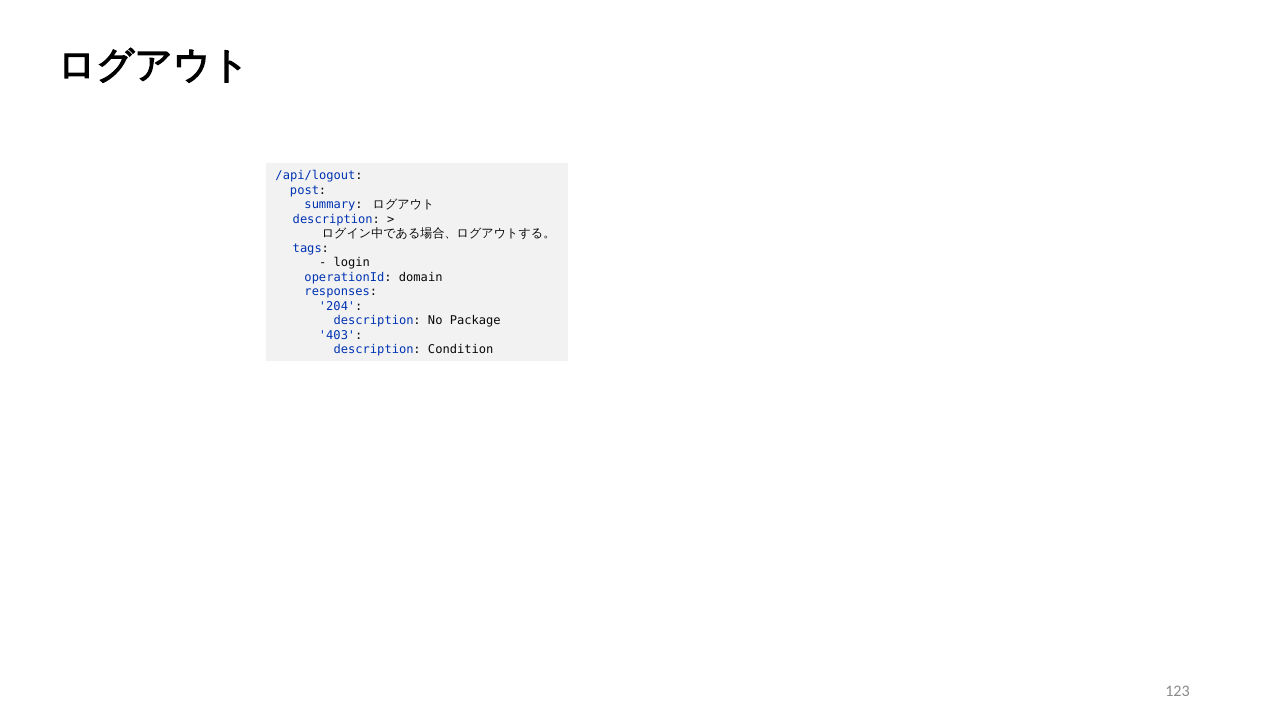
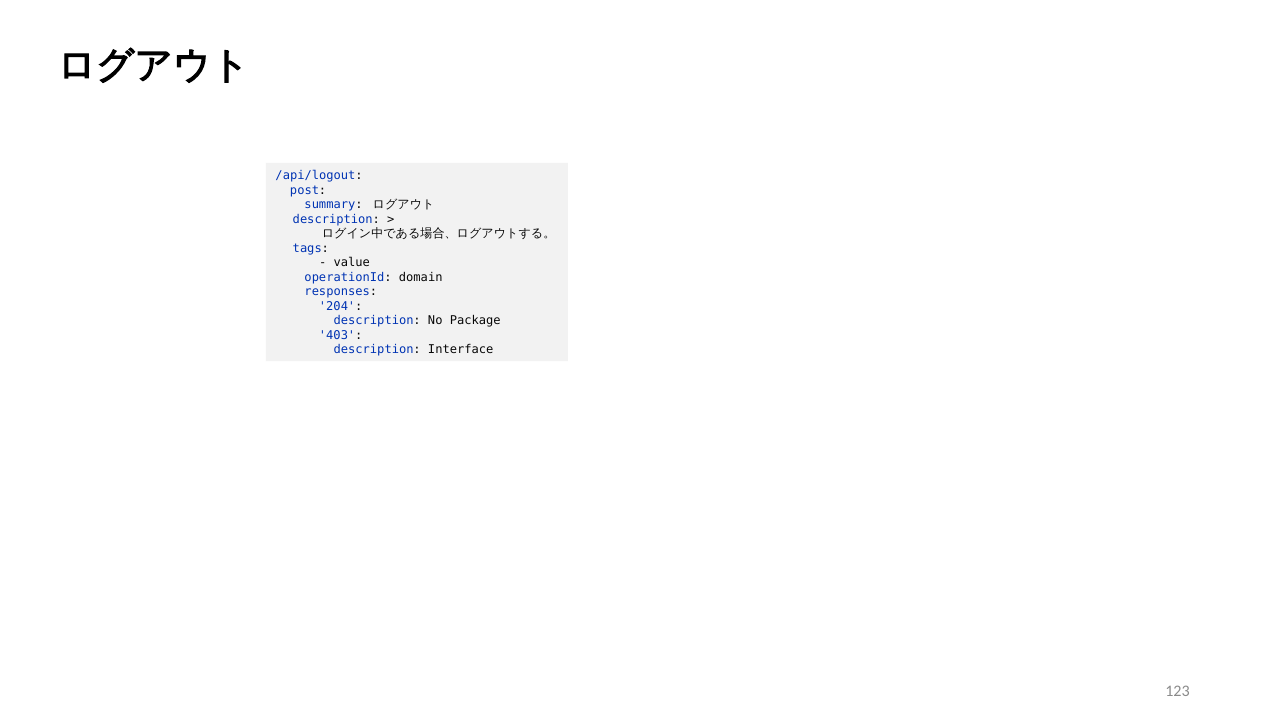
login: login -> value (352, 263)
Condition: Condition -> Interface (461, 350)
